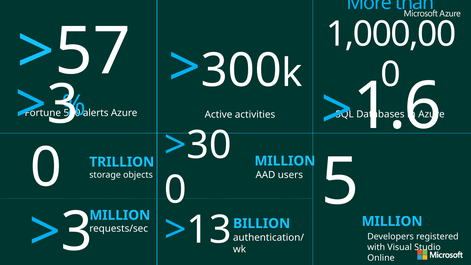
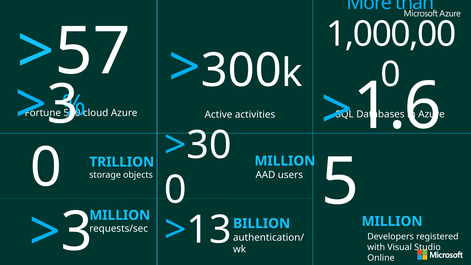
alerts: alerts -> cloud (96, 113)
